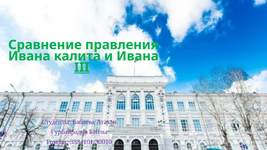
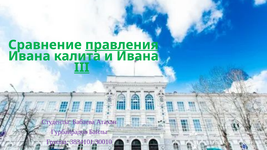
правления underline: none -> present (122, 45)
